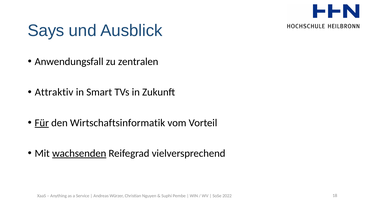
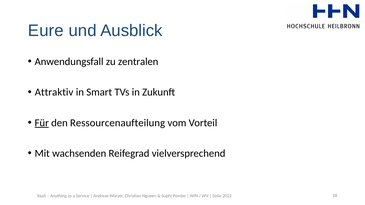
Says: Says -> Eure (46, 31)
Wirtschaftsinformatik: Wirtschaftsinformatik -> Ressourcenaufteilung (118, 123)
wachsenden underline: present -> none (79, 154)
